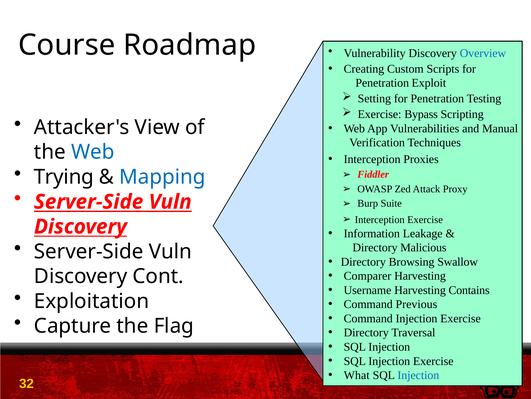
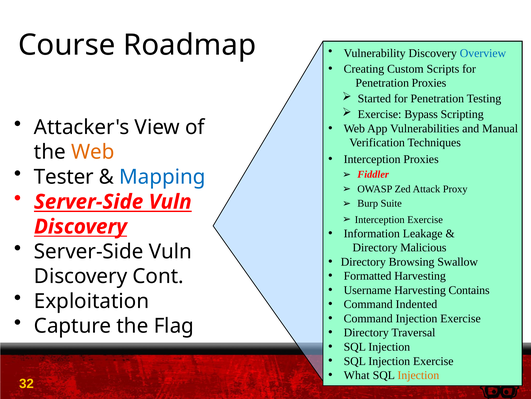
Penetration Exploit: Exploit -> Proxies (429, 83)
Setting: Setting -> Started (374, 99)
Web colour: blue -> orange (93, 152)
Trying: Trying -> Tester (64, 177)
Comparer: Comparer -> Formatted (368, 276)
Previous: Previous -> Indented (416, 304)
Injection colour: blue -> orange (418, 375)
